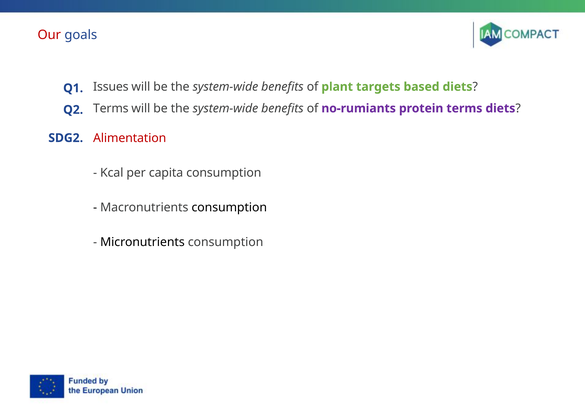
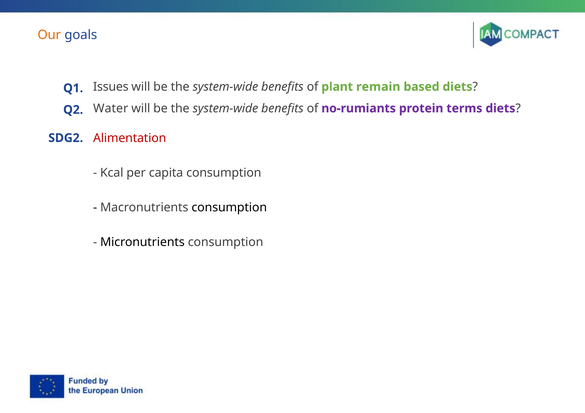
Our colour: red -> orange (49, 35)
targets: targets -> remain (378, 87)
Q2 Terms: Terms -> Water (111, 108)
